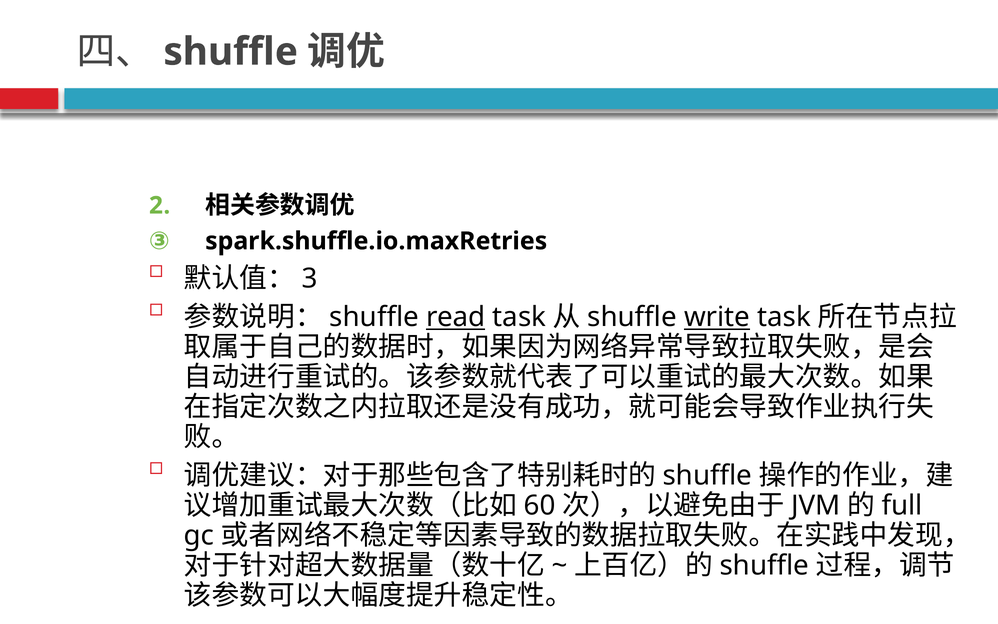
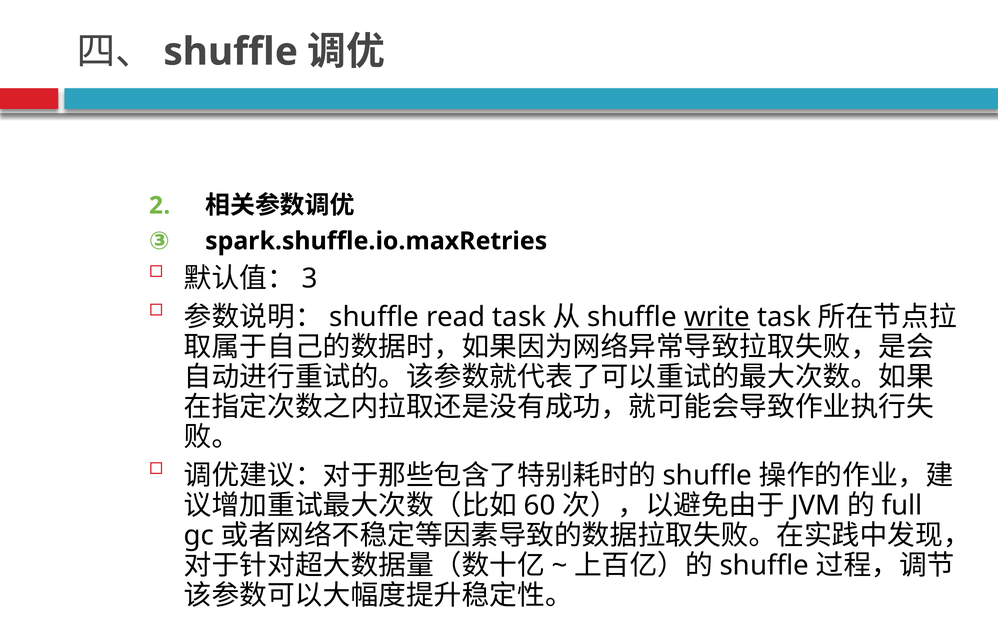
read underline: present -> none (456, 317)
